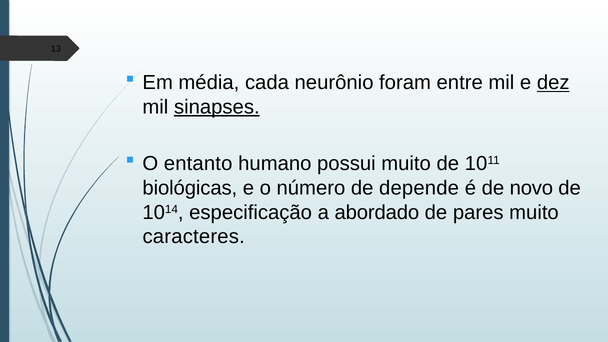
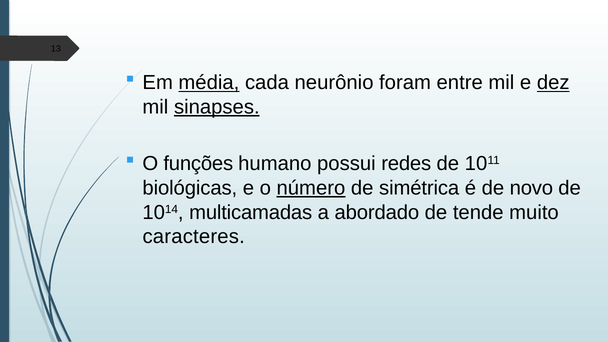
média underline: none -> present (209, 83)
entanto: entanto -> funções (198, 164)
possui muito: muito -> redes (406, 164)
número underline: none -> present (311, 188)
depende: depende -> simétrica (419, 188)
especificação: especificação -> multicamadas (251, 212)
pares: pares -> tende (478, 212)
